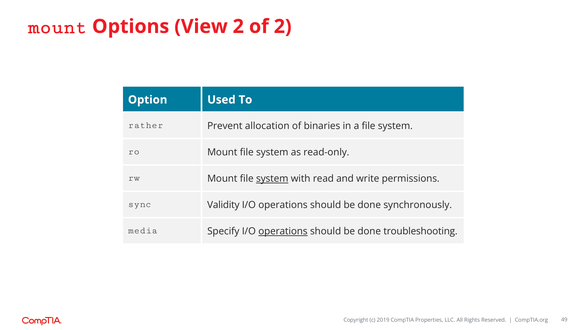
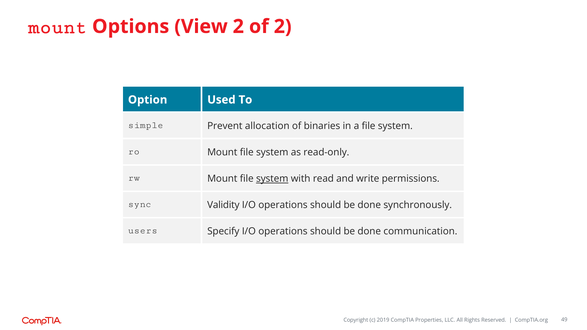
rather: rather -> simple (146, 125)
media: media -> users (143, 230)
operations underline: present -> none (283, 232)
troubleshooting: troubleshooting -> communication (420, 232)
